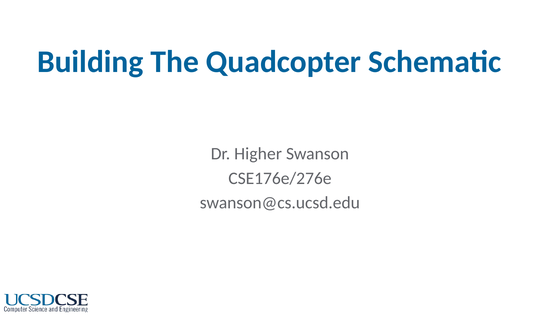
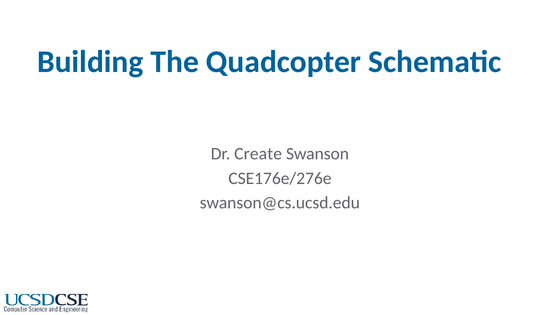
Higher: Higher -> Create (258, 154)
